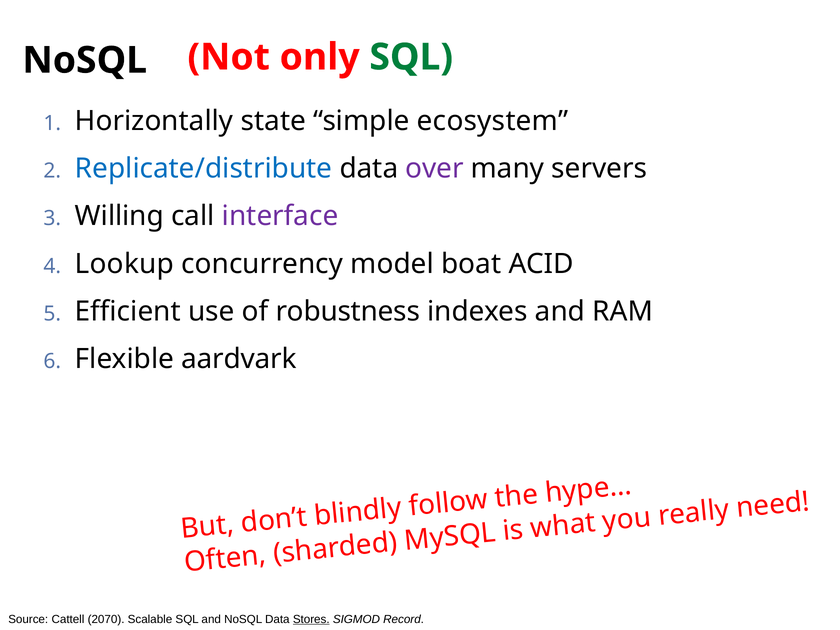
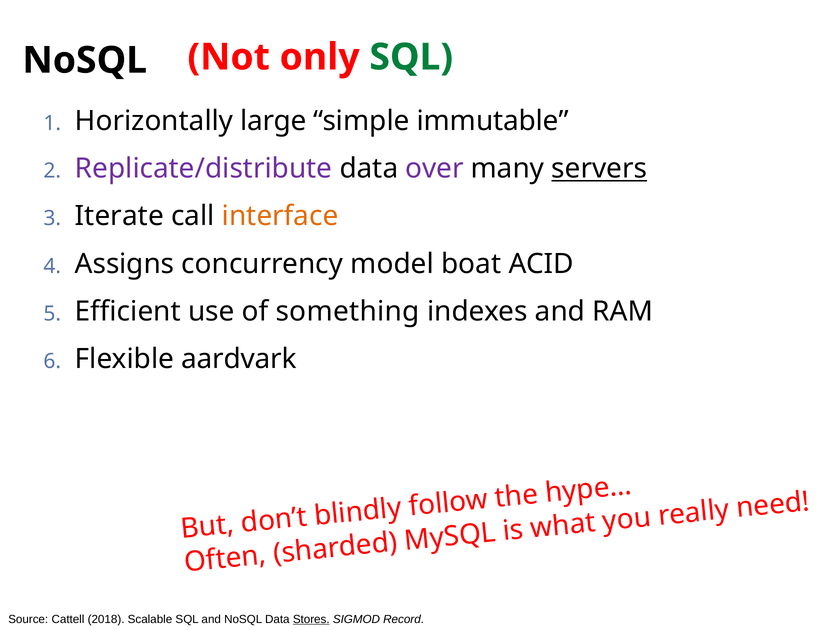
state: state -> large (273, 121)
ecosystem: ecosystem -> immutable (493, 121)
Replicate/distribute colour: blue -> purple (204, 169)
servers underline: none -> present (599, 169)
Willing: Willing -> Iterate (119, 216)
interface colour: purple -> orange (280, 216)
Lookup: Lookup -> Assigns (125, 264)
robustness: robustness -> something (348, 311)
2070: 2070 -> 2018 (106, 619)
